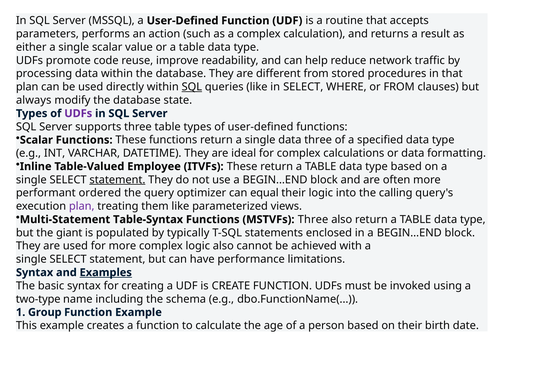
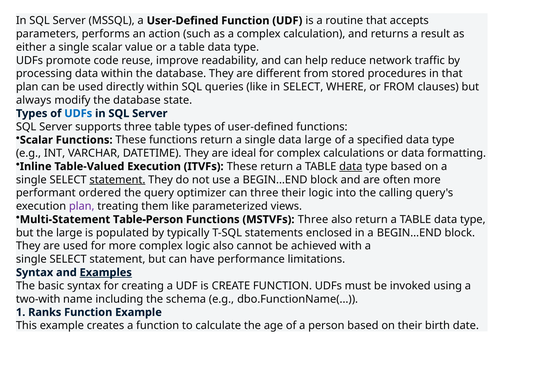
SQL underline: present -> none (192, 87)
UDFs colour: purple -> blue (78, 113)
data three: three -> large (318, 140)
Table-Valued Employee: Employee -> Execution (154, 167)
data underline: none -> present (351, 167)
can equal: equal -> three (264, 193)
Table-Syntax: Table-Syntax -> Table-Person (148, 220)
the giant: giant -> large (69, 233)
two-type: two-type -> two-with (38, 299)
Group: Group -> Ranks (45, 312)
